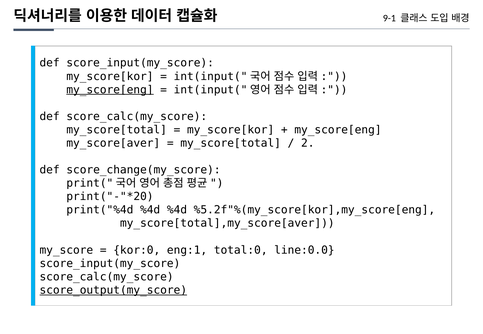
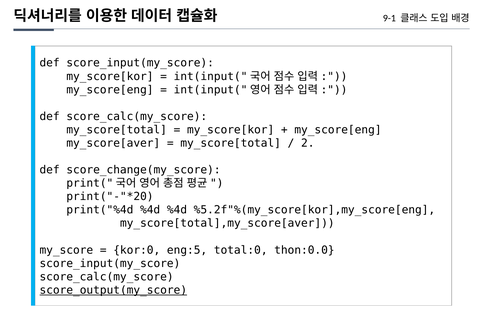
my_score[eng underline: present -> none (110, 90)
eng:1: eng:1 -> eng:5 (187, 250)
line:0.0: line:0.0 -> thon:0.0 (304, 250)
